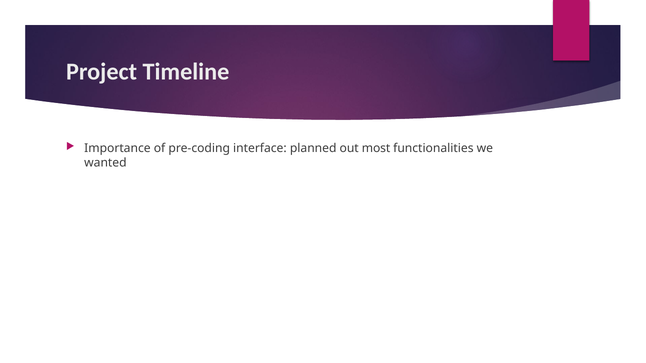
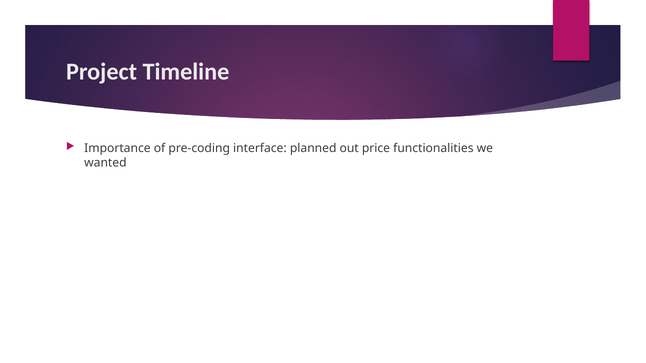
most: most -> price (376, 148)
